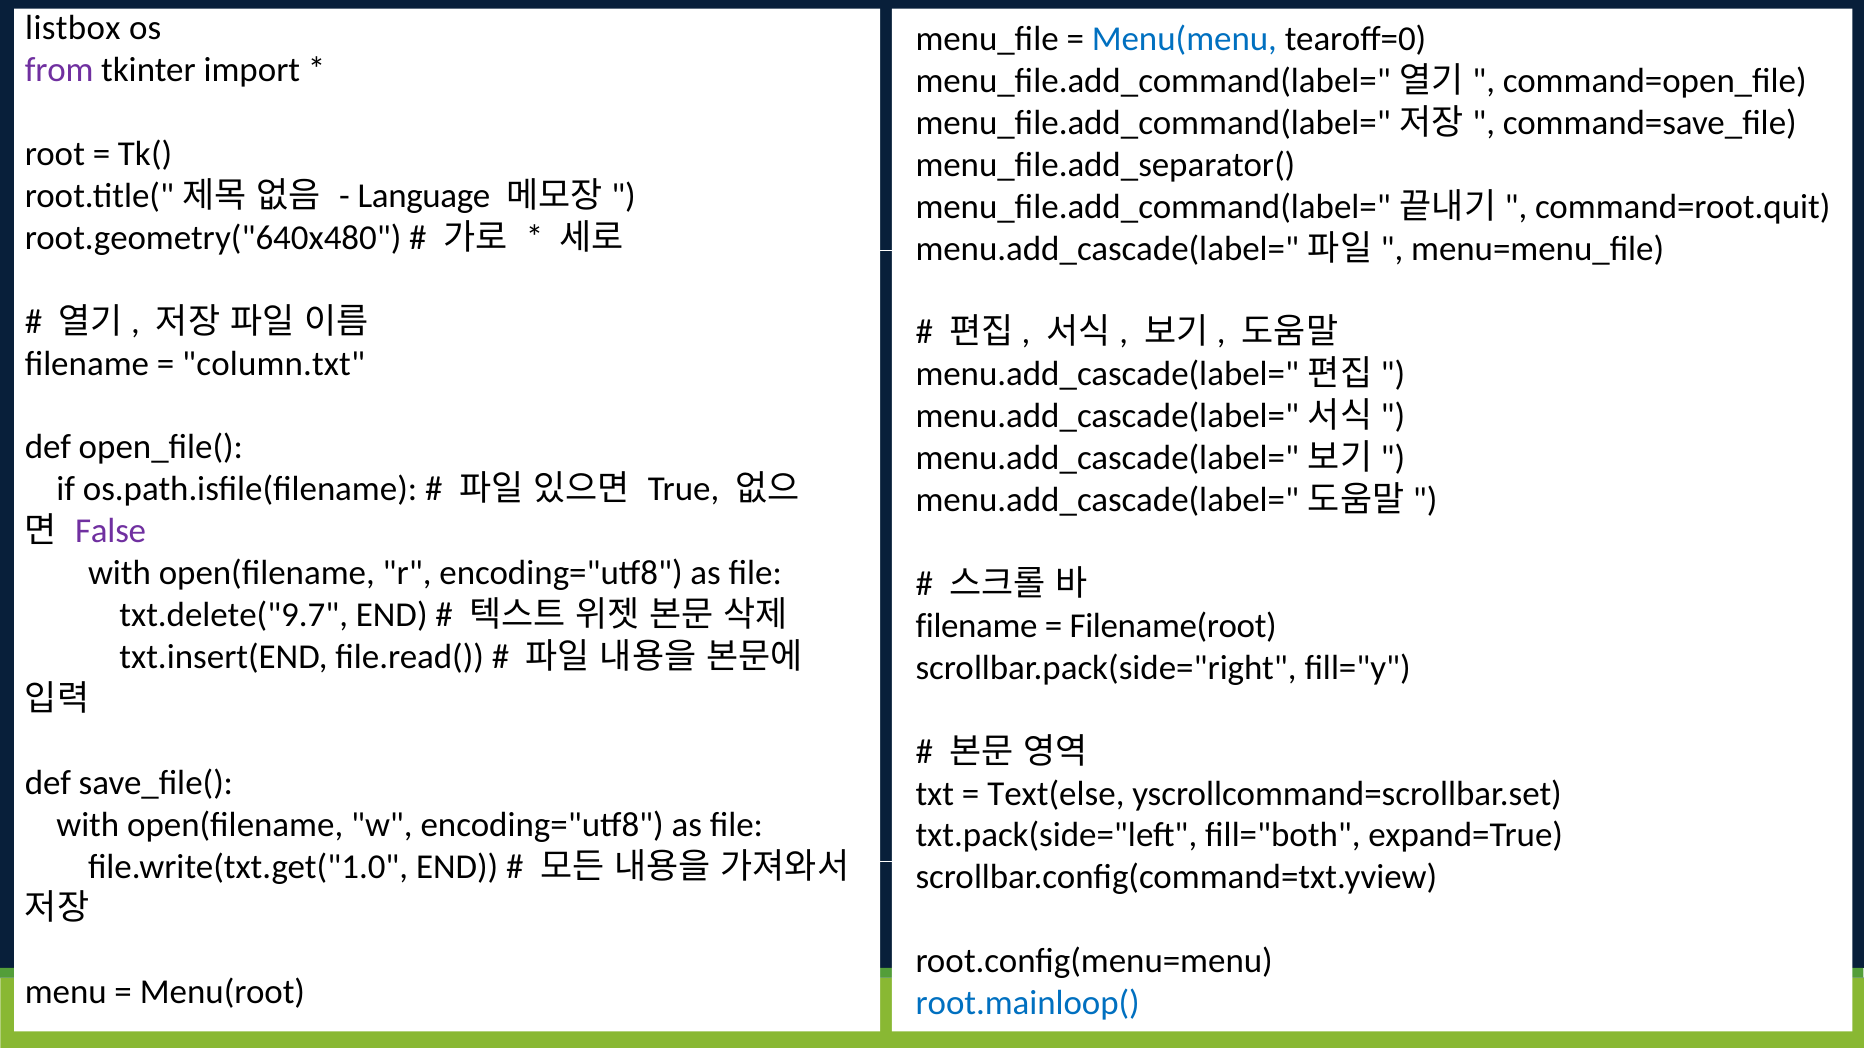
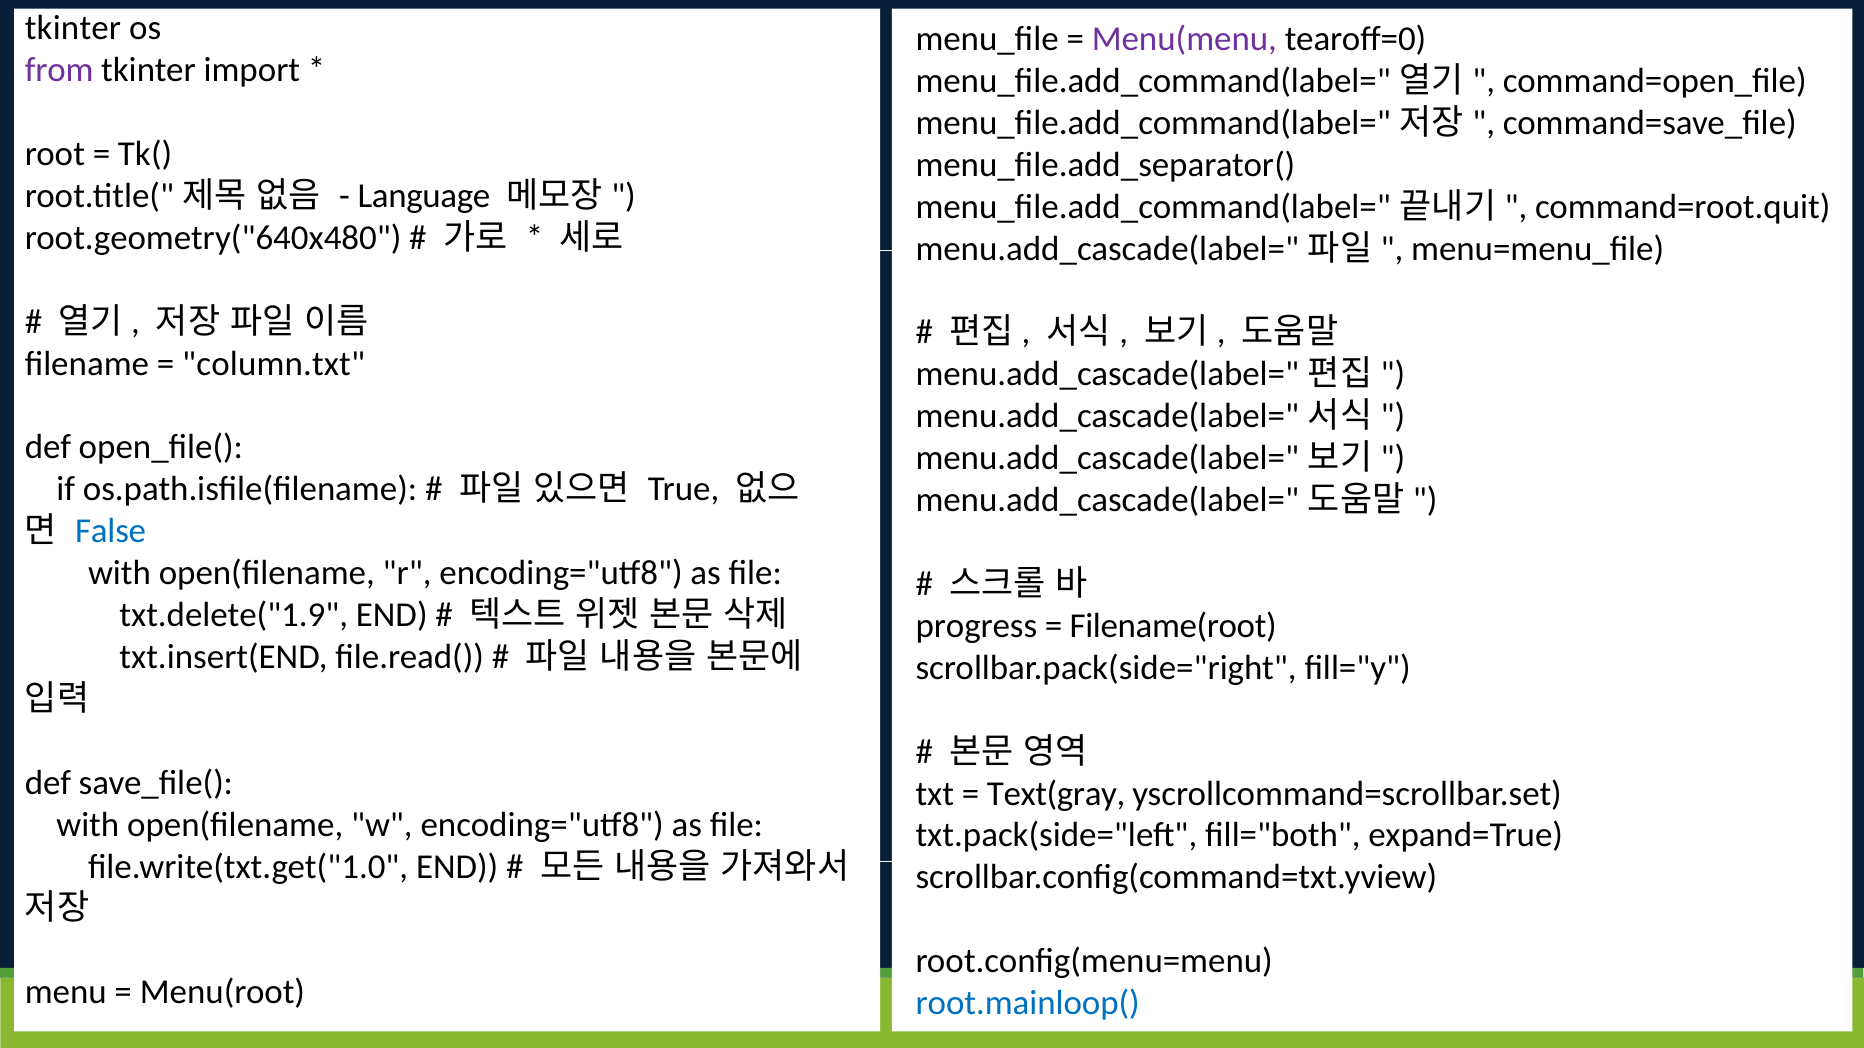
listbox: listbox -> tkinter (73, 28)
Menu(menu colour: blue -> purple (1184, 39)
False colour: purple -> blue (111, 531)
txt.delete("9.7: txt.delete("9.7 -> txt.delete("1.9 (234, 615)
filename: filename -> progress (976, 626)
Text(else: Text(else -> Text(gray (1056, 794)
